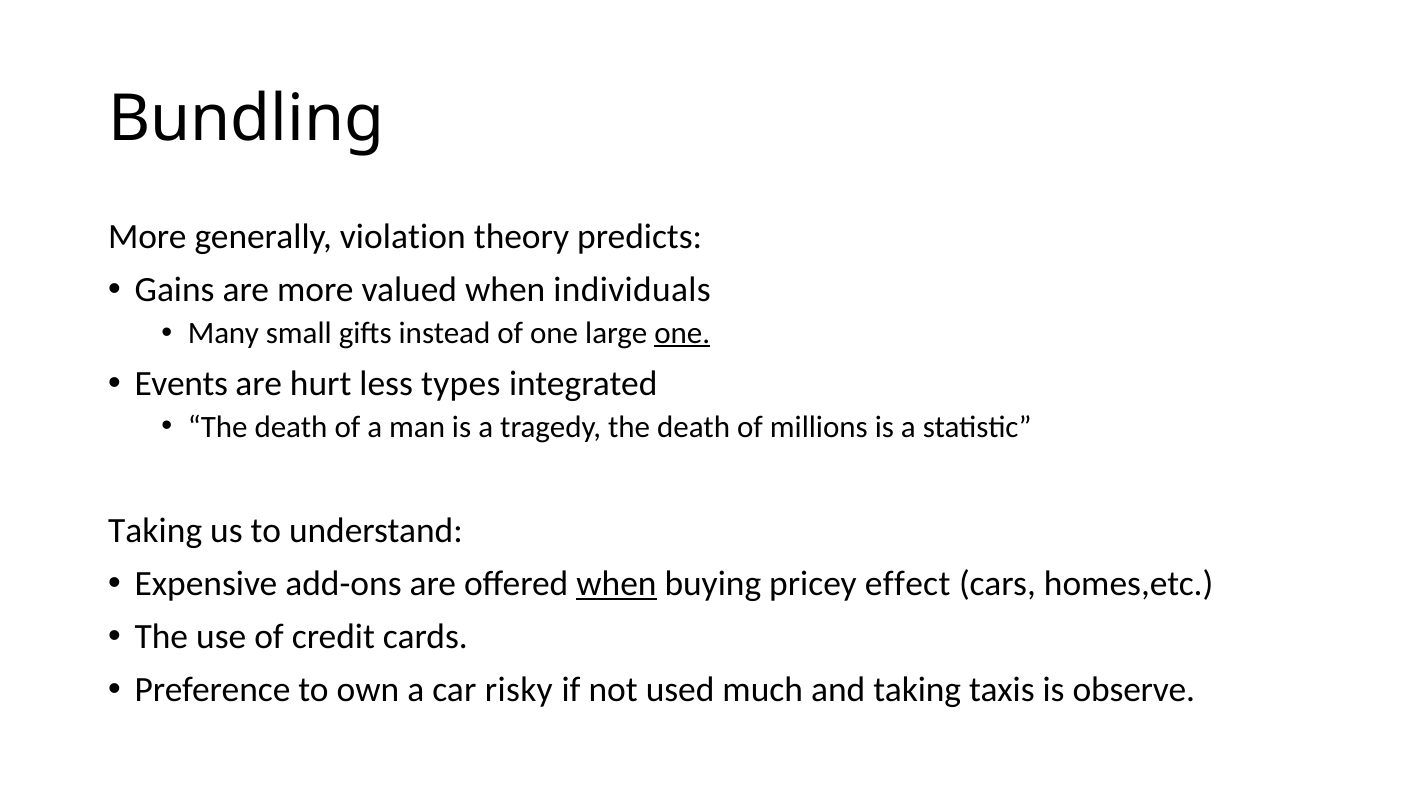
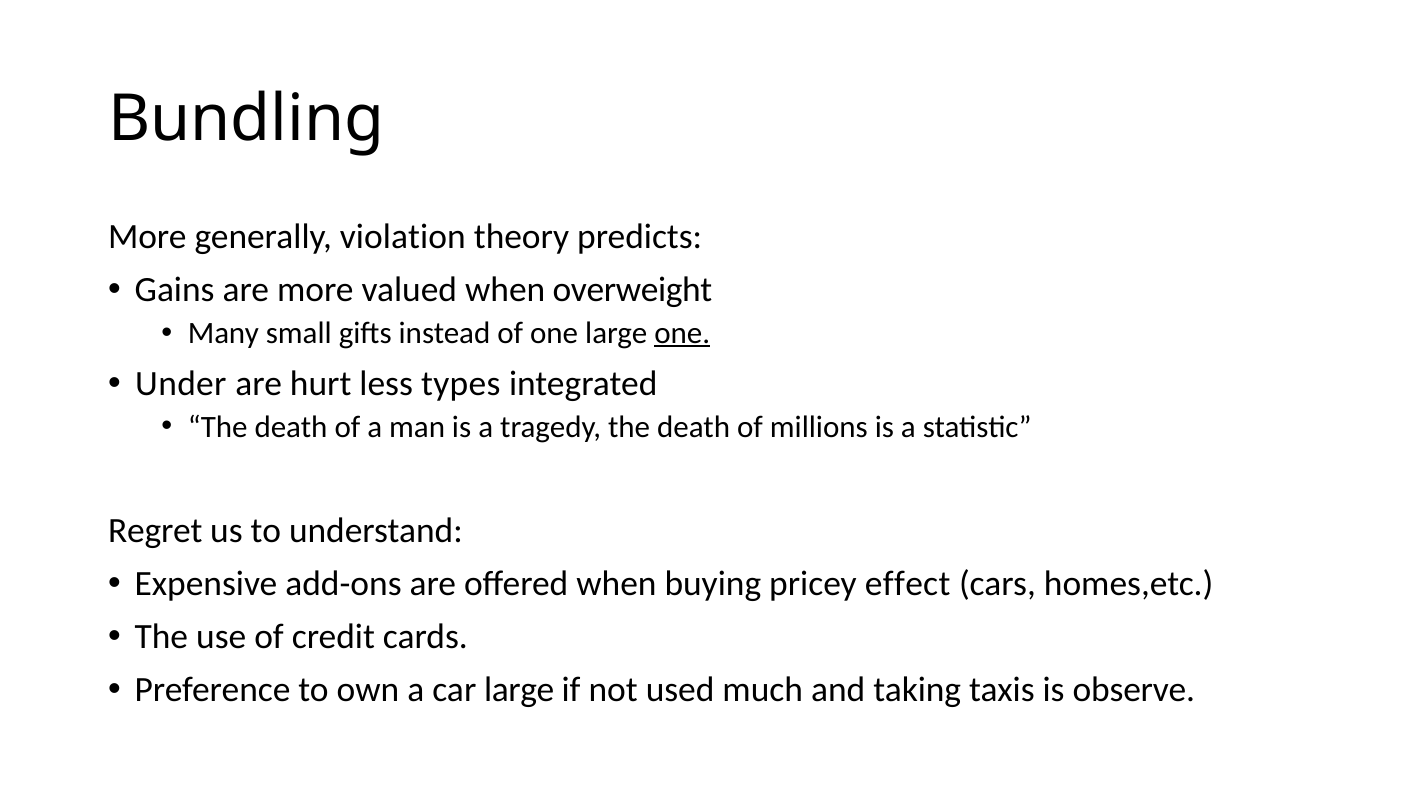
individuals: individuals -> overweight (632, 290)
Events: Events -> Under (181, 384)
Taking: Taking -> Regret (155, 531)
when underline: present -> none (616, 584)
car risky: risky -> large (519, 690)
